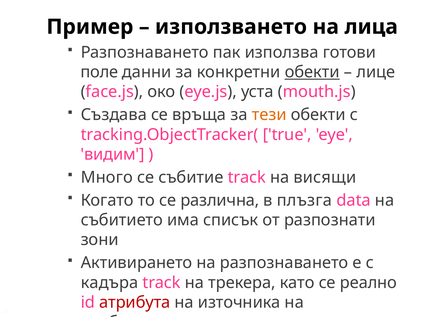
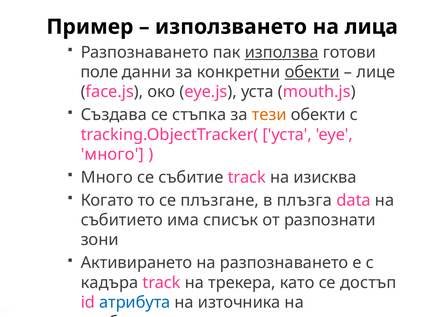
използва underline: none -> present (282, 52)
връща: връща -> стъпка (199, 115)
tracking.ObjectTracker( true: true -> уста (287, 134)
видим: видим -> много (112, 154)
висящи: висящи -> изисква (325, 177)
различна: различна -> плъзгане (220, 200)
реално: реално -> достъп (368, 282)
атрибута colour: red -> blue (135, 302)
